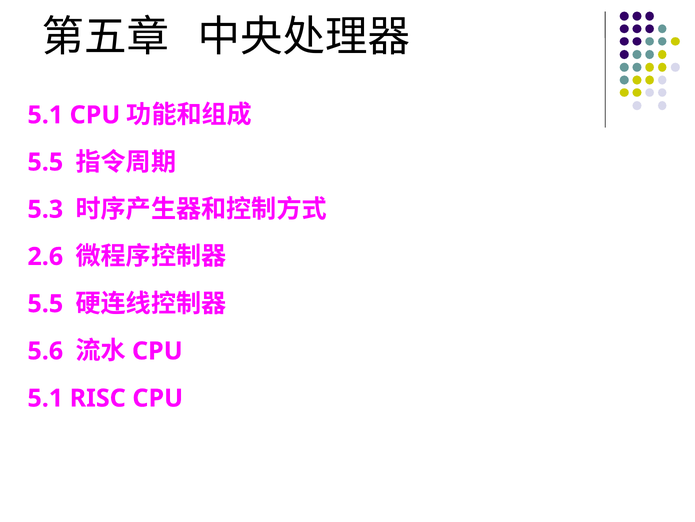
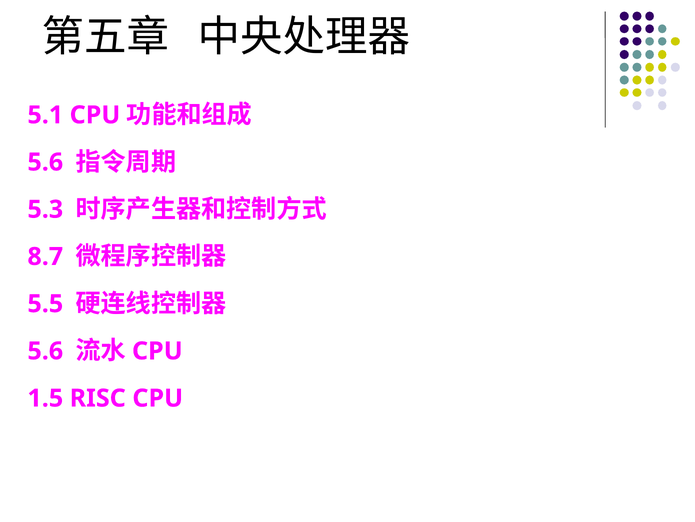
5.5: 5.5 -> 5.6 (45, 162)
2.6: 2.6 -> 8.7 (45, 256)
5.1: 5.1 -> 1.5 (45, 398)
